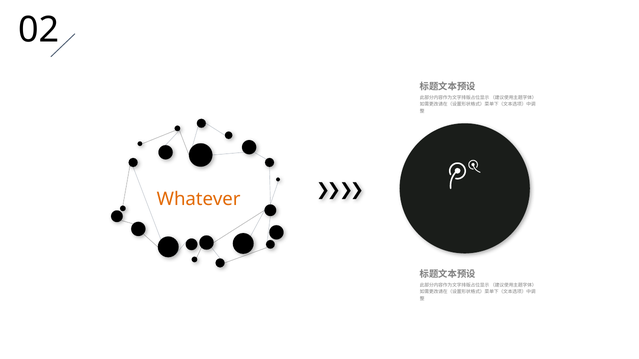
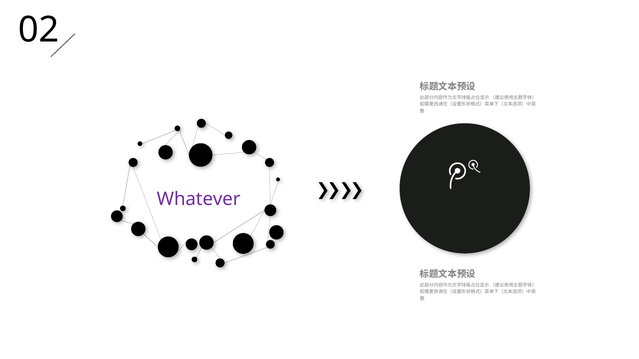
Whatever colour: orange -> purple (199, 200)
